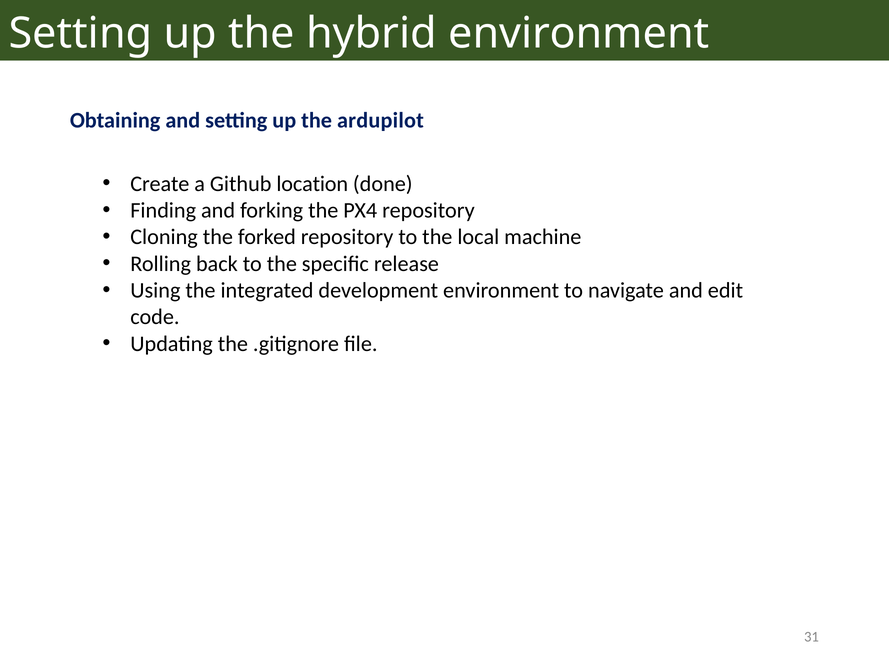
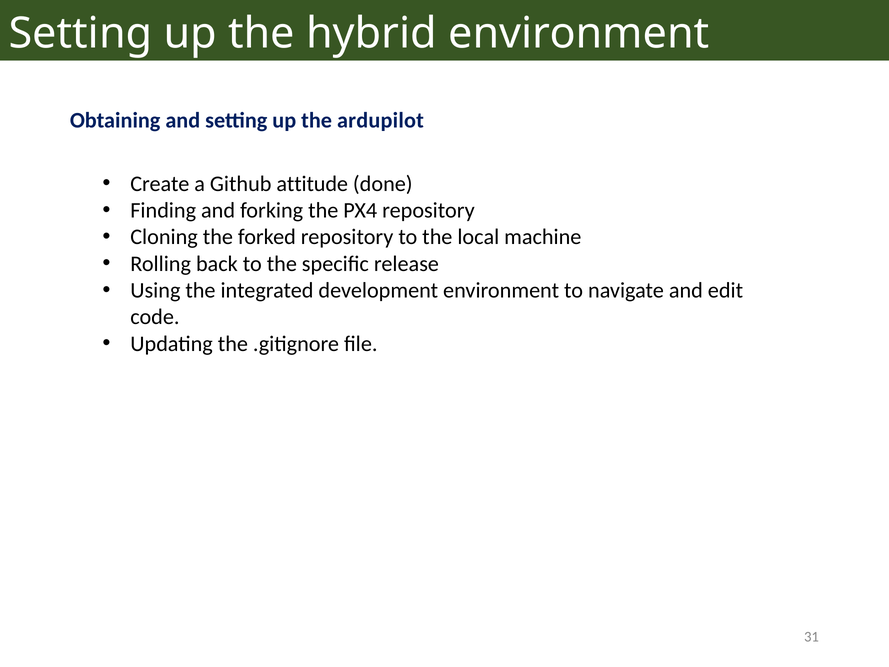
location: location -> attitude (312, 184)
